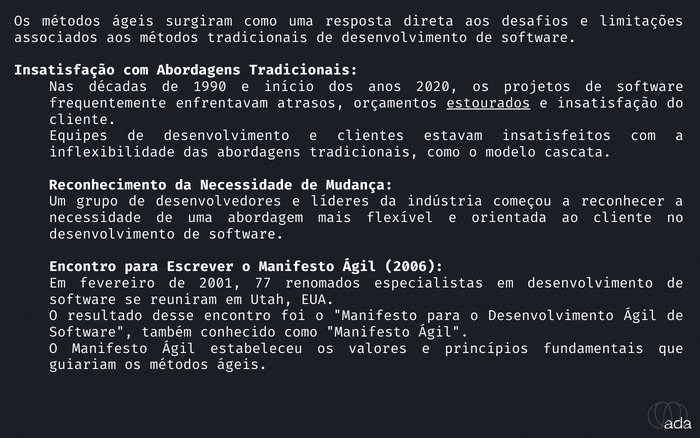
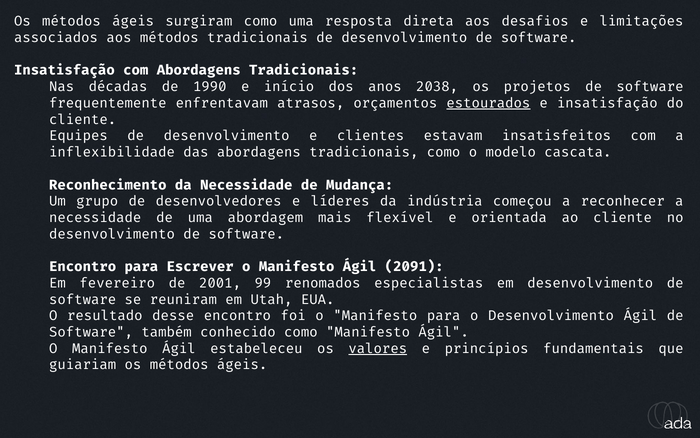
2020: 2020 -> 2038 (437, 87)
2006: 2006 -> 2091 (414, 267)
77: 77 -> 99 (263, 283)
valores underline: none -> present (378, 348)
